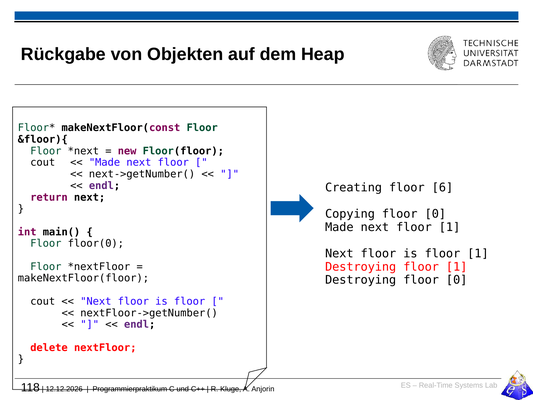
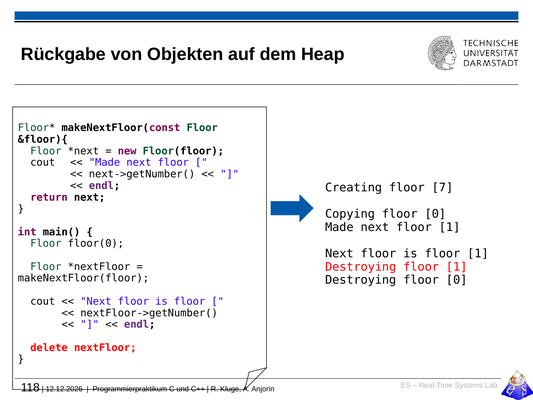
6: 6 -> 7 (442, 187)
